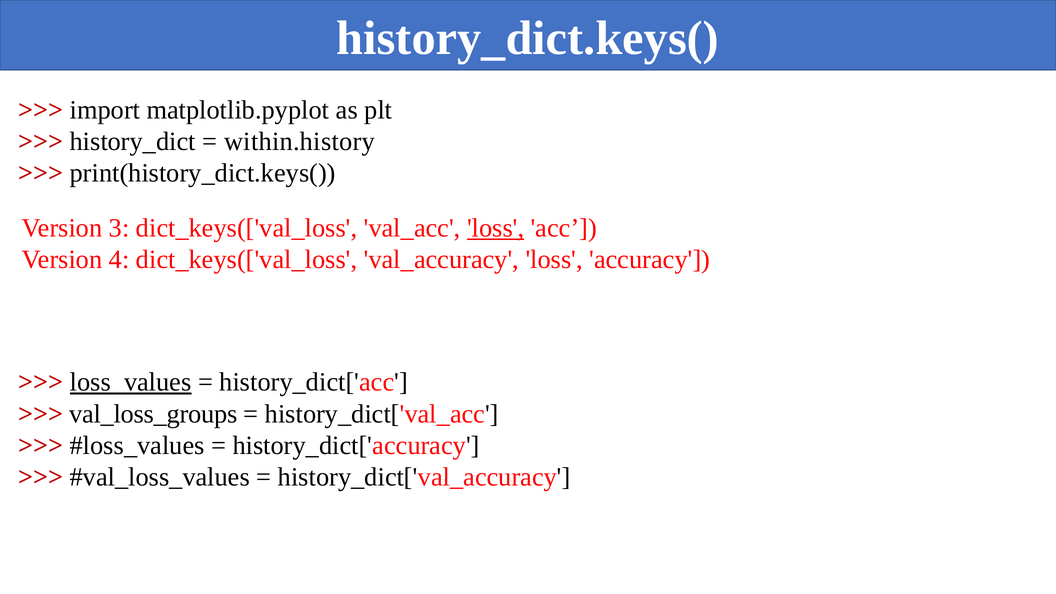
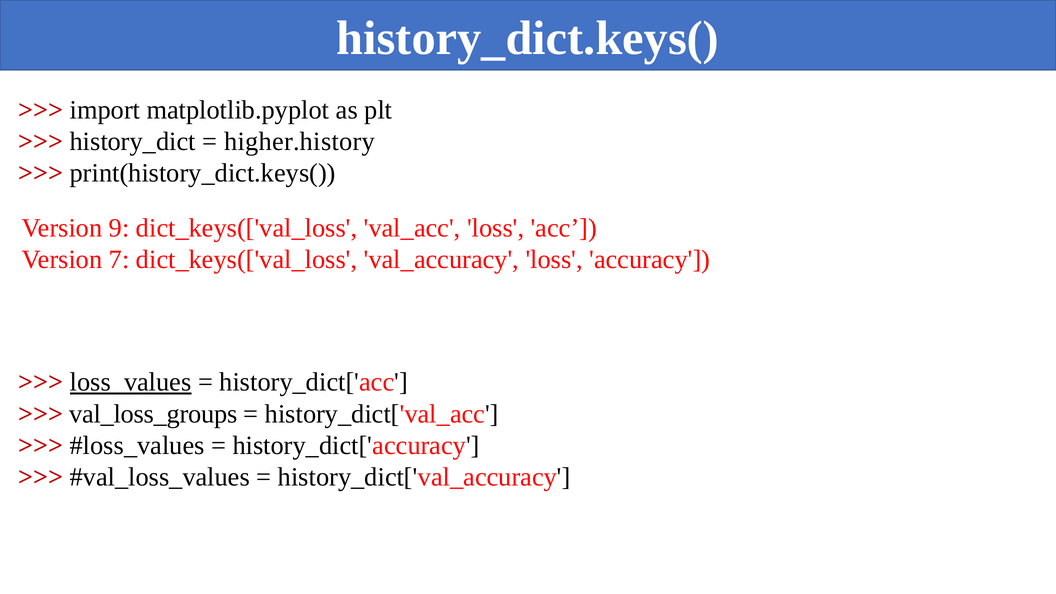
within.history: within.history -> higher.history (299, 141)
3: 3 -> 9 (119, 228)
loss underline: present -> none (496, 228)
4: 4 -> 7 (119, 260)
